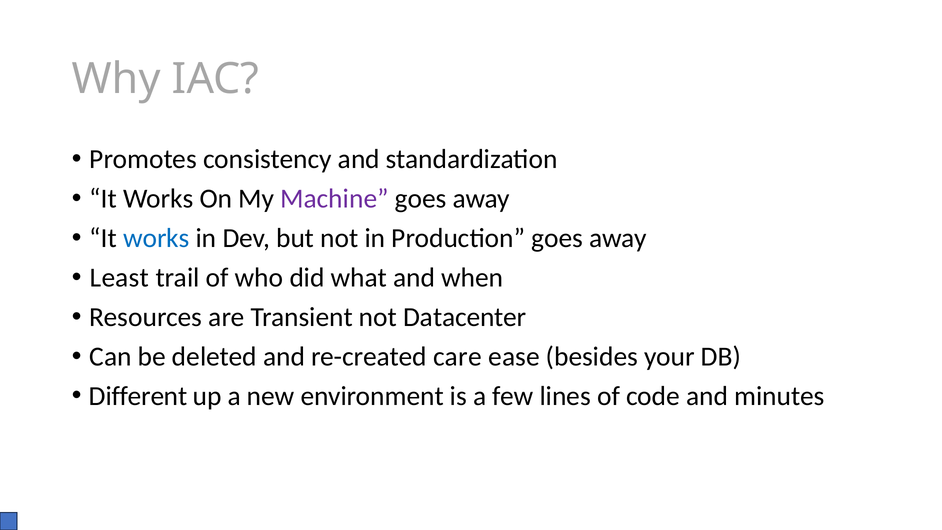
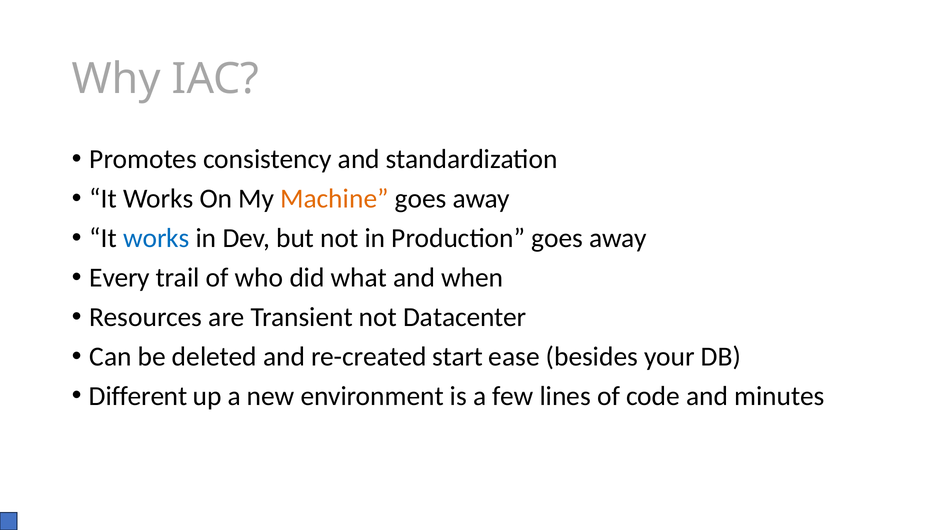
Machine colour: purple -> orange (334, 199)
Least: Least -> Every (120, 278)
care: care -> start (458, 356)
